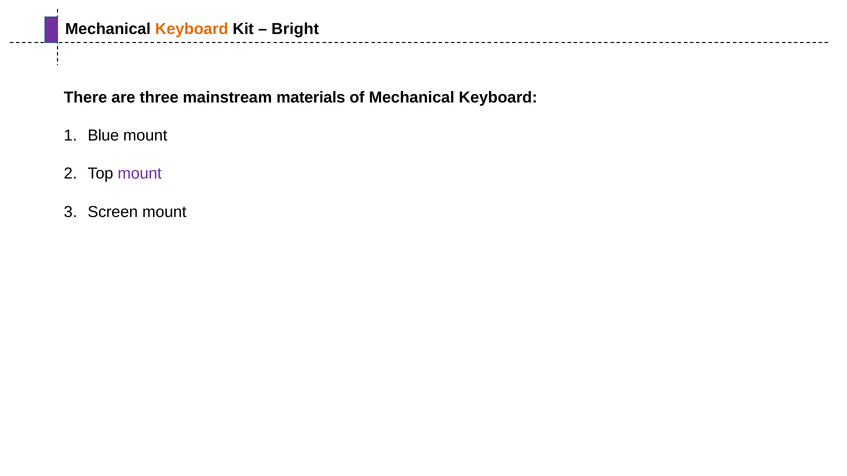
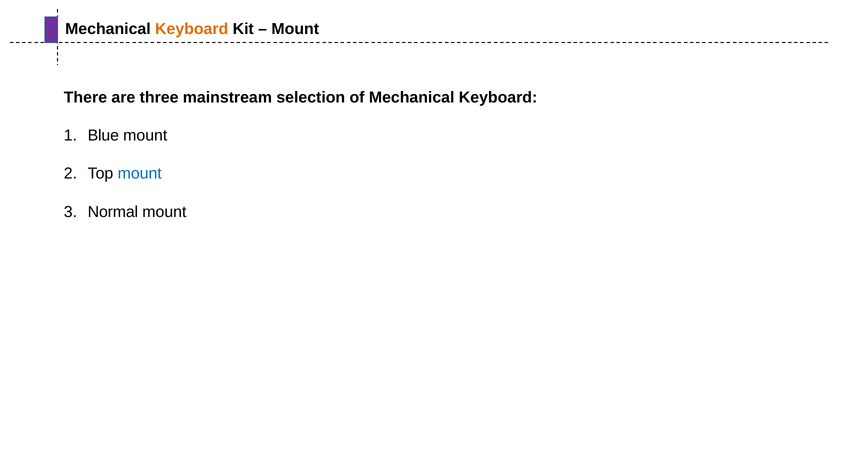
Bright: Bright -> Mount (295, 29)
materials: materials -> selection (311, 98)
mount colour: purple -> blue (140, 174)
Screen: Screen -> Normal (113, 212)
